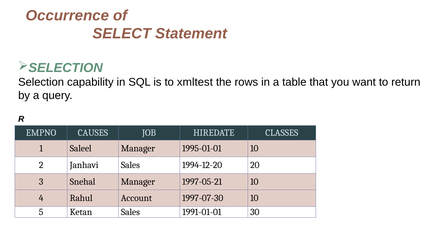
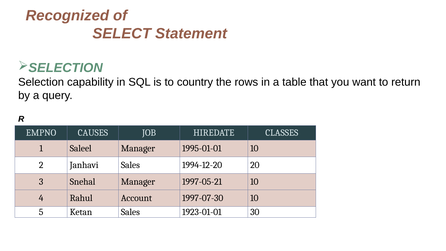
Occurrence: Occurrence -> Recognized (67, 16)
xmltest: xmltest -> country (195, 82)
1991-01-01: 1991-01-01 -> 1923-01-01 (202, 212)
